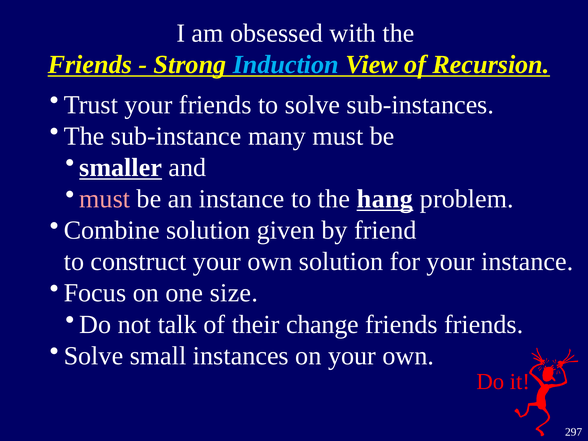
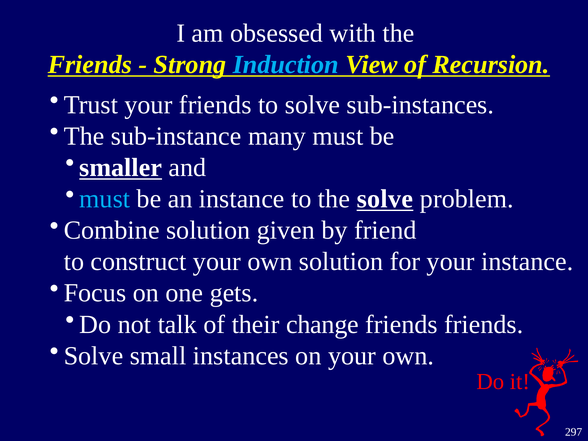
must colour: pink -> light blue (105, 199)
the hang: hang -> solve (385, 199)
size: size -> gets (234, 293)
